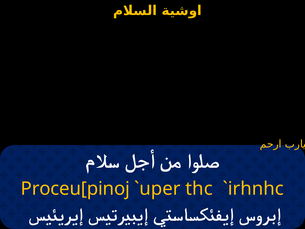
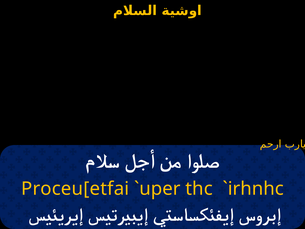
Proceu[pinoj: Proceu[pinoj -> Proceu[etfai (75, 188)
